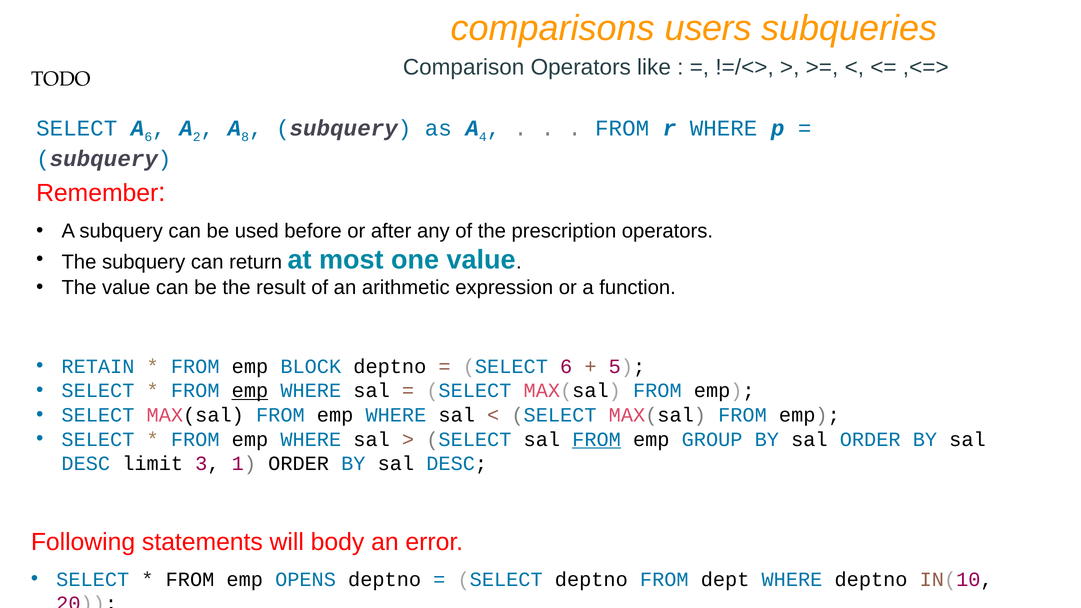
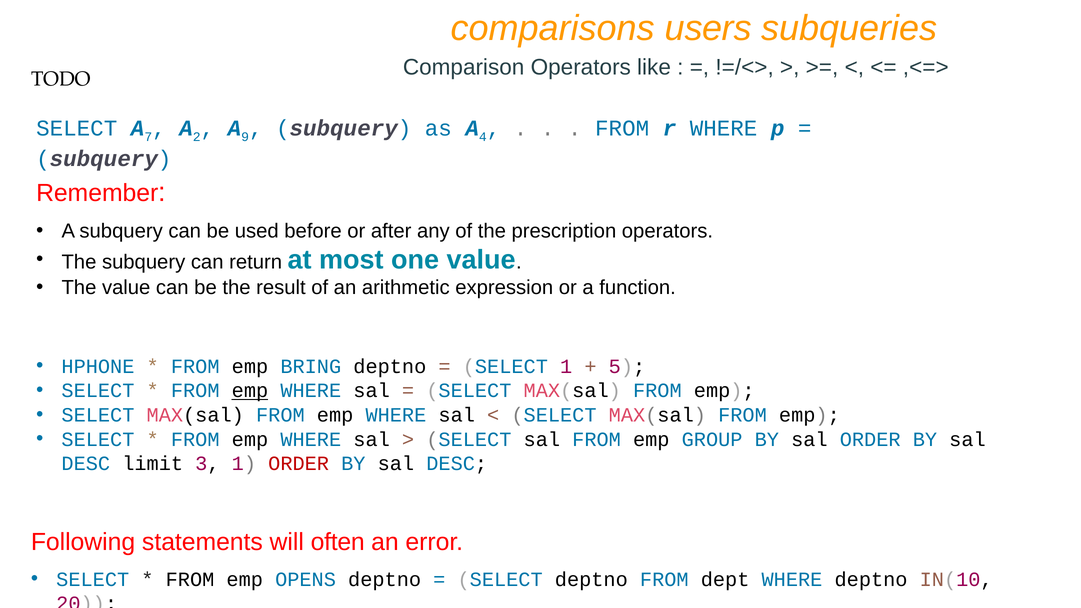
A 6: 6 -> 7 (148, 137)
8: 8 -> 9 (245, 137)
RETAIN: RETAIN -> HPHONE (98, 366)
BLOCK: BLOCK -> BRING (311, 366)
SELECT 6: 6 -> 1 (566, 366)
FROM underline: present -> none (597, 439)
ORDER colour: black -> red (299, 464)
body: body -> often (338, 542)
